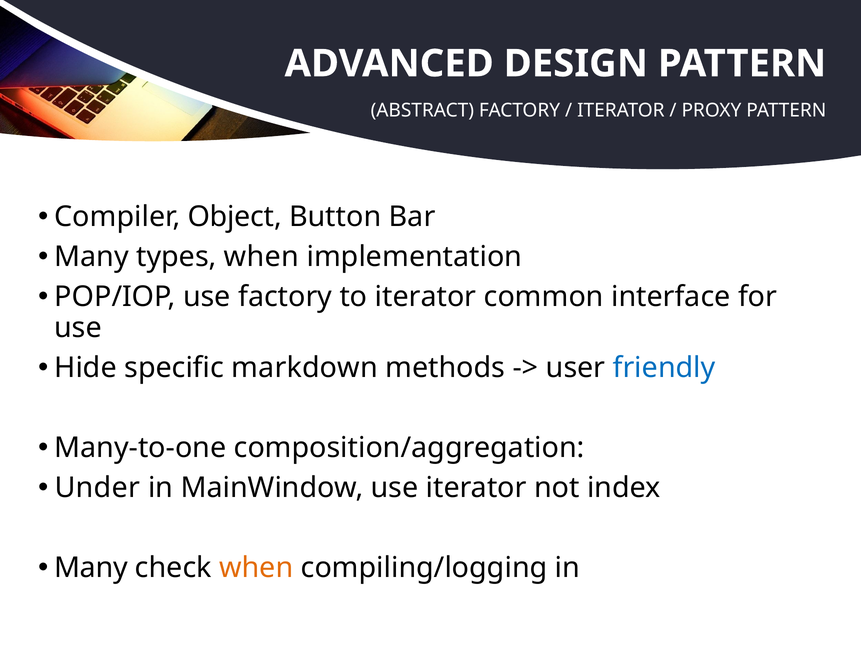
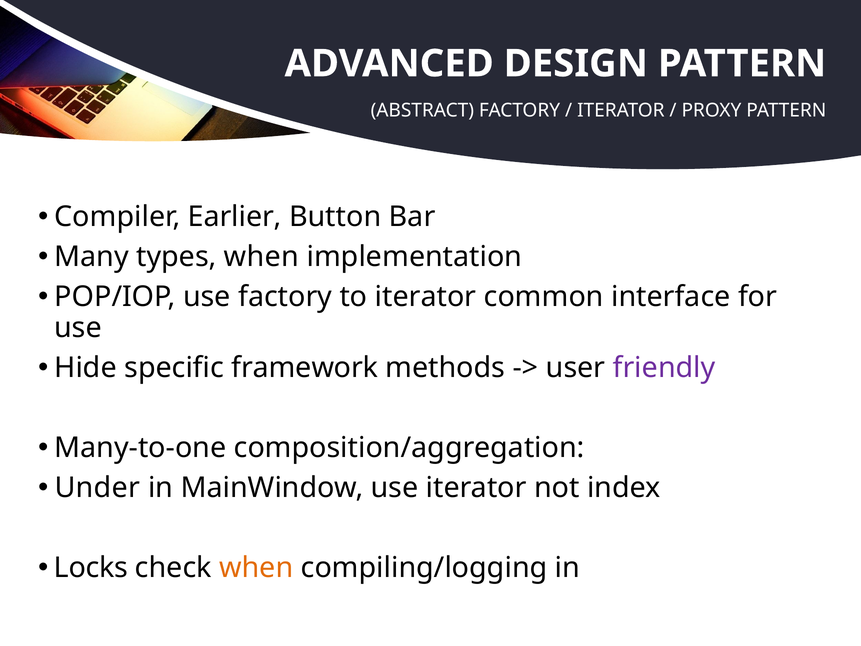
Object: Object -> Earlier (235, 217)
markdown: markdown -> framework (305, 368)
friendly colour: blue -> purple (664, 368)
Many: Many -> Locks (91, 567)
